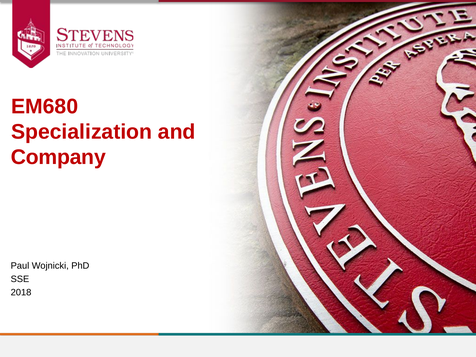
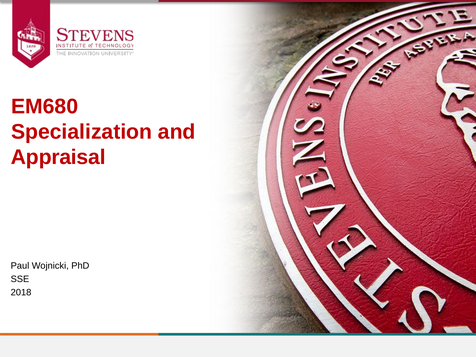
Company: Company -> Appraisal (58, 157)
